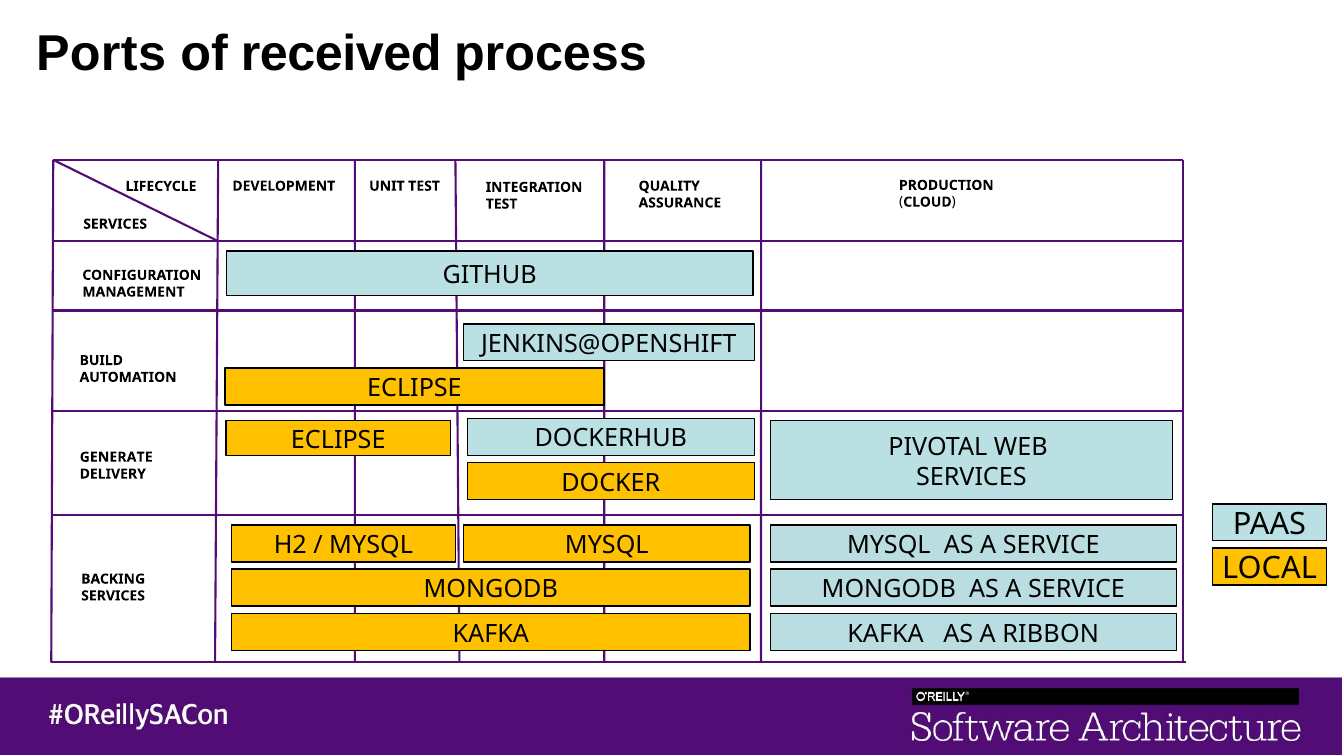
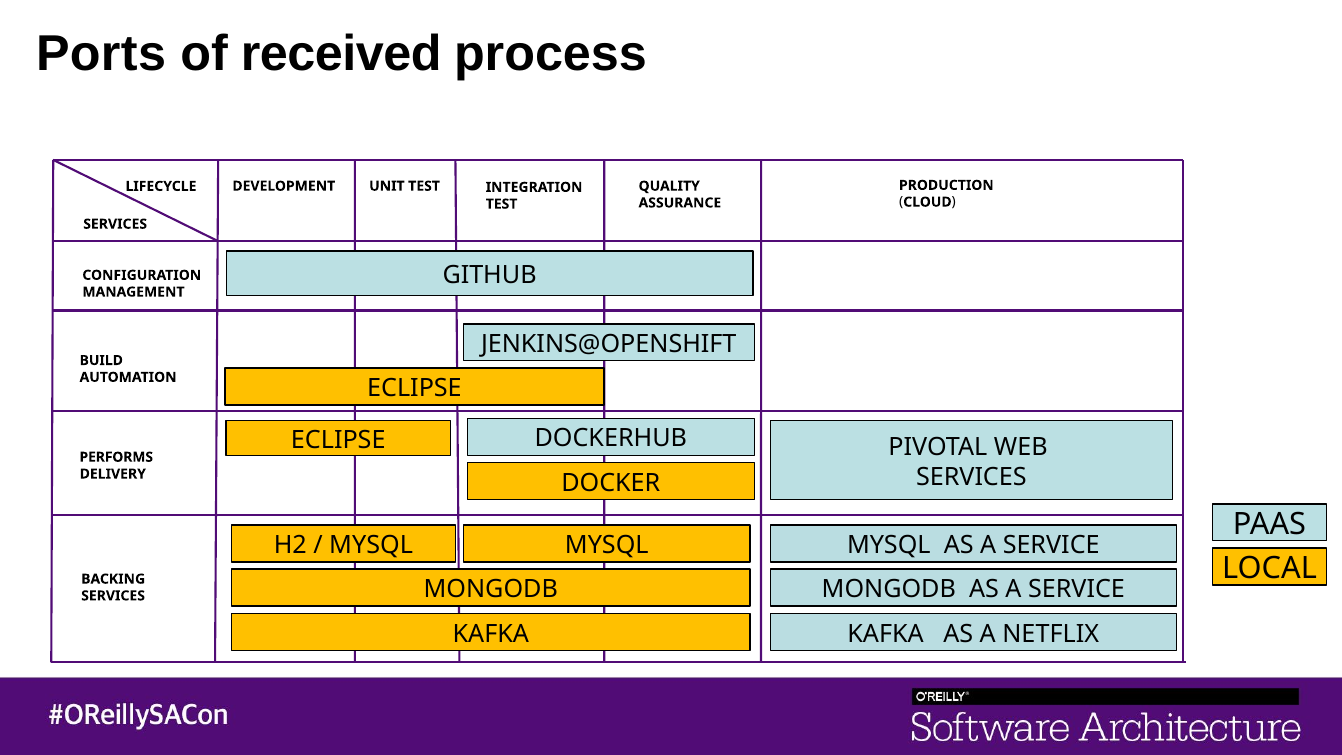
GENERATE: GENERATE -> PERFORMS (116, 457)
RIBBON: RIBBON -> NETFLIX (1051, 634)
